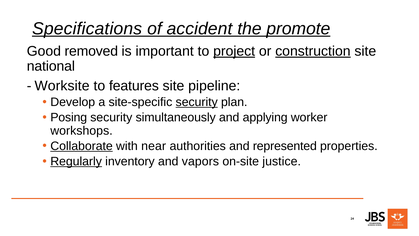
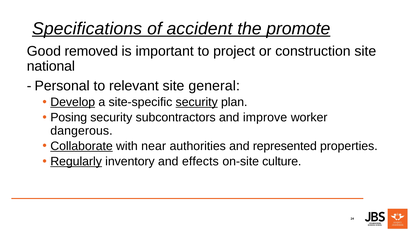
project underline: present -> none (234, 51)
construction underline: present -> none (313, 51)
Worksite: Worksite -> Personal (62, 86)
features: features -> relevant (134, 86)
pipeline: pipeline -> general (214, 86)
Develop underline: none -> present (73, 102)
simultaneously: simultaneously -> subcontractors (176, 117)
applying: applying -> improve (265, 117)
workshops: workshops -> dangerous (81, 131)
vapors: vapors -> effects (200, 161)
justice: justice -> culture (282, 161)
